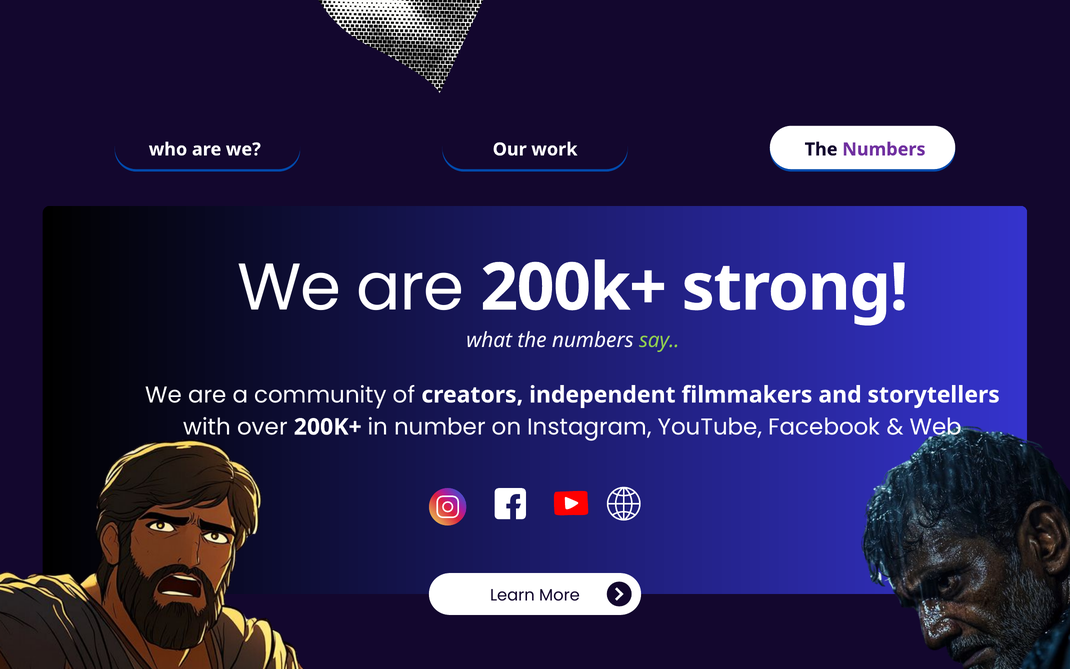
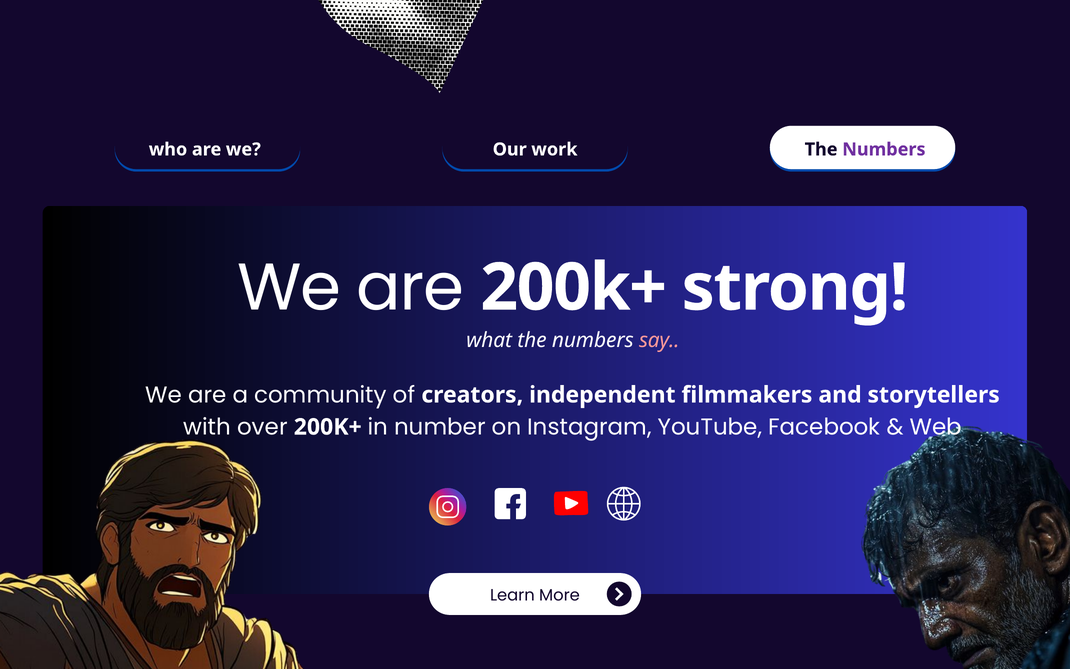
say colour: light green -> pink (659, 340)
